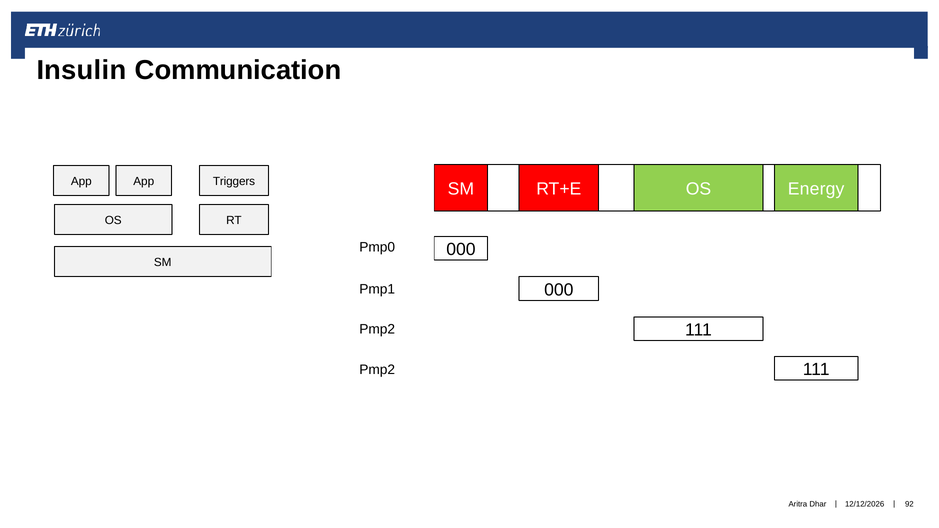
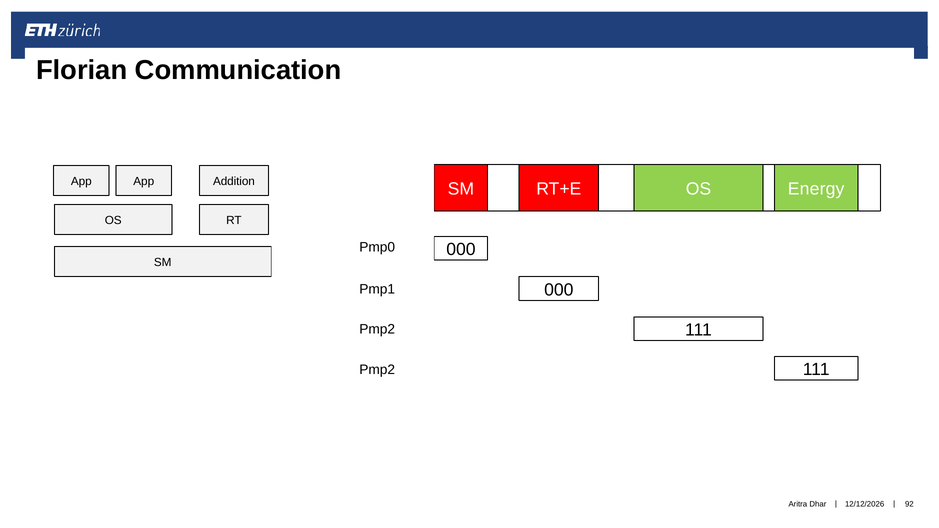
Insulin: Insulin -> Florian (82, 70)
Triggers: Triggers -> Addition (234, 181)
